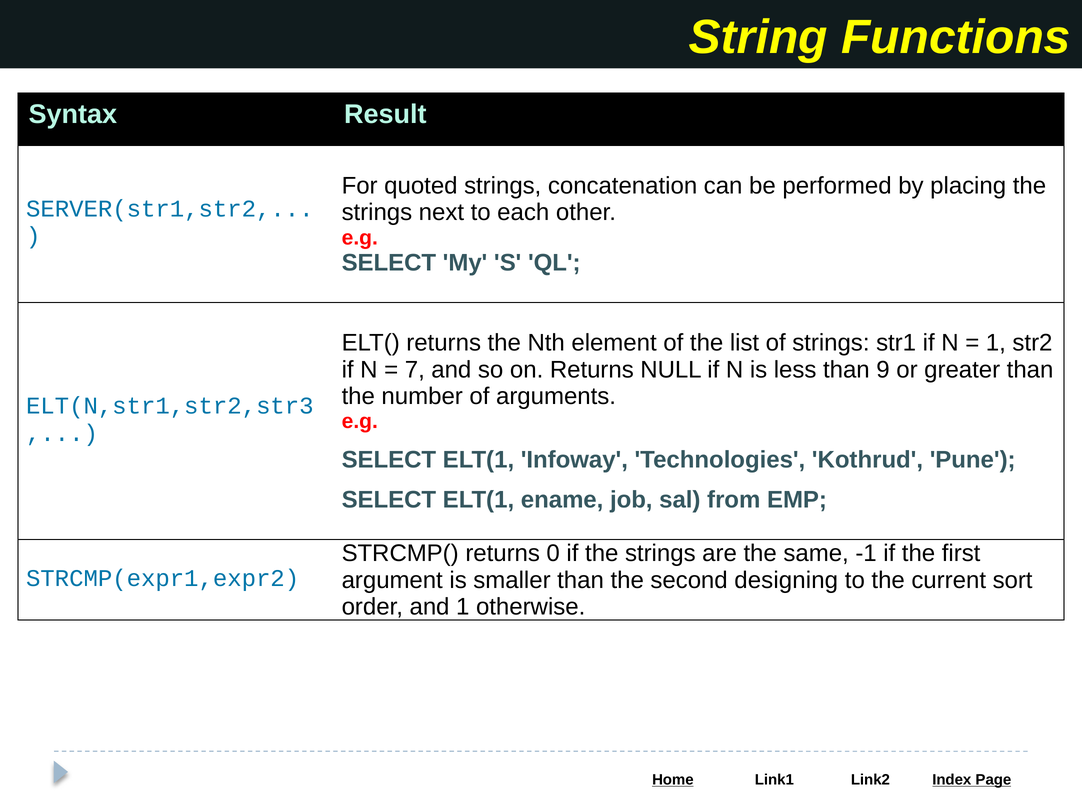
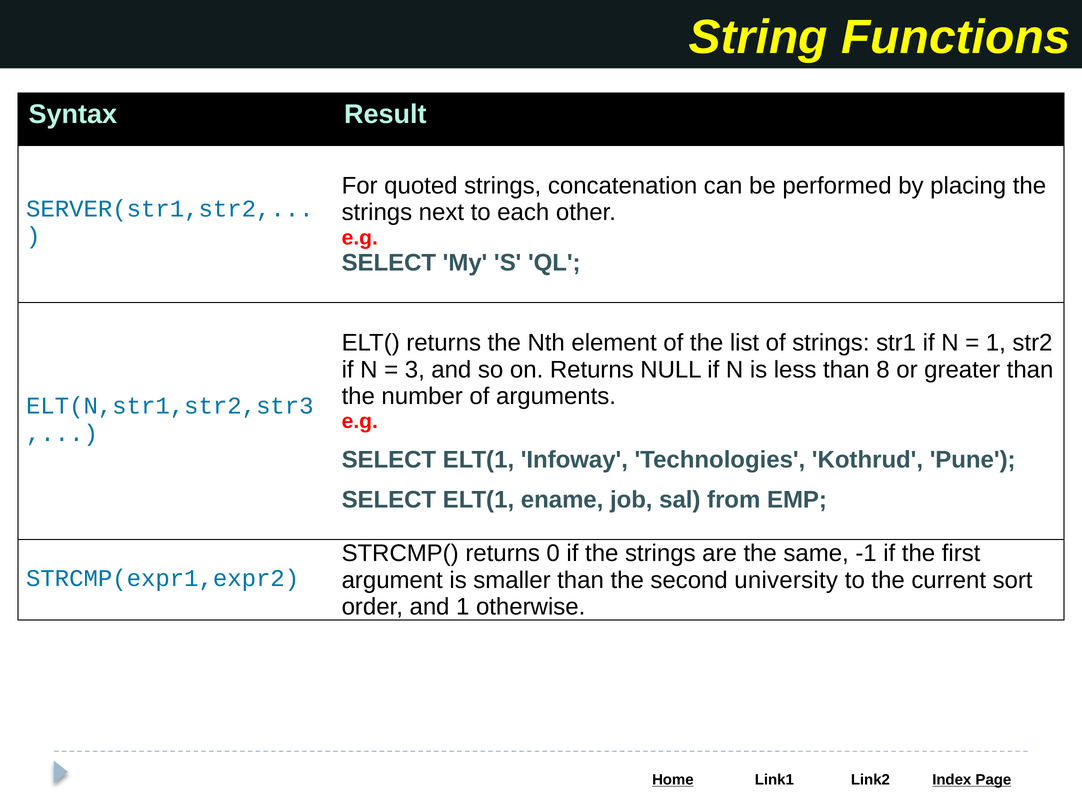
7: 7 -> 3 (415, 370)
9: 9 -> 8 (883, 370)
designing: designing -> university (786, 580)
